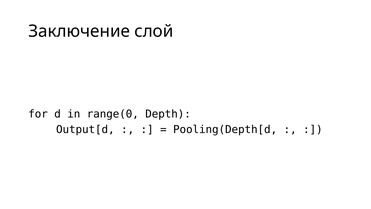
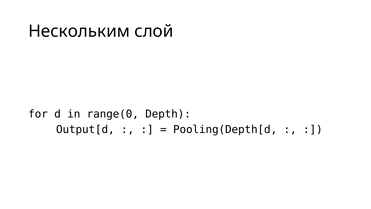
Заключение: Заключение -> Нескольким (79, 31)
